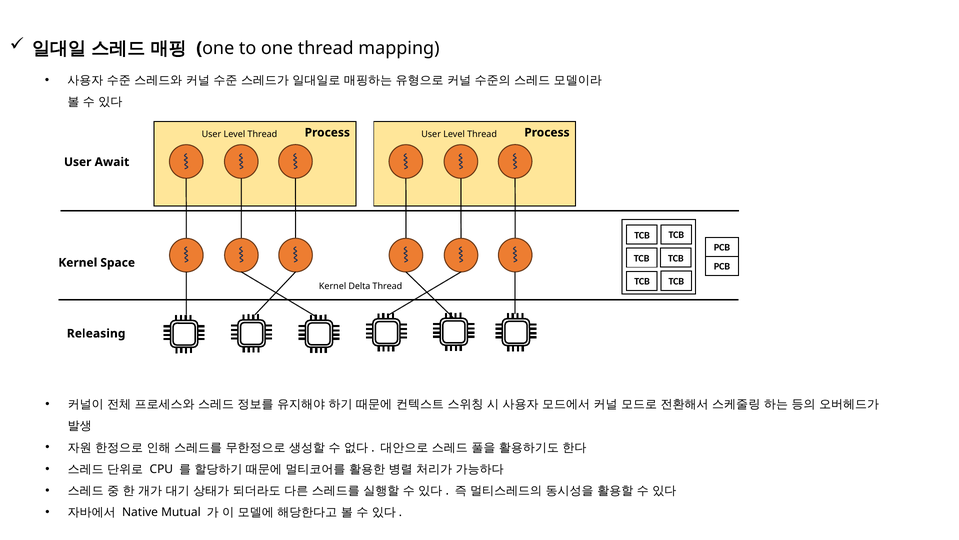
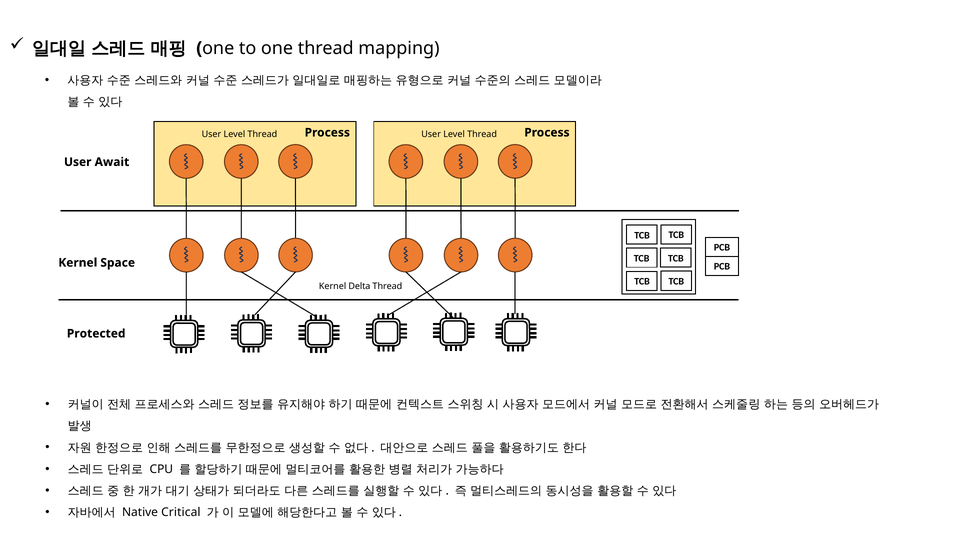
Releasing: Releasing -> Protected (96, 333)
Mutual: Mutual -> Critical (181, 512)
